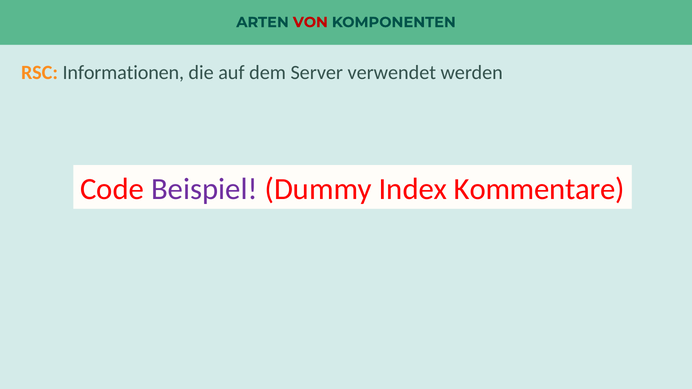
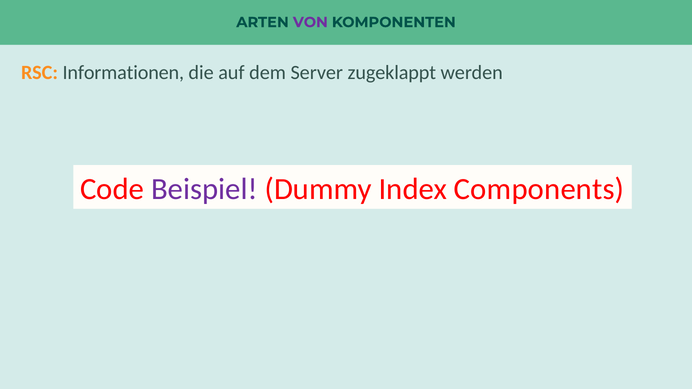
VON colour: red -> purple (310, 22)
verwendet: verwendet -> zugeklappt (392, 72)
Kommentare: Kommentare -> Components (539, 189)
